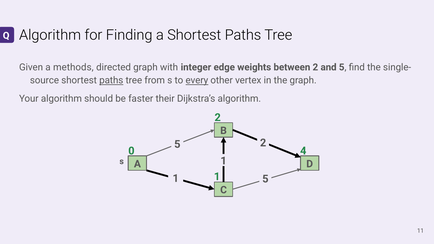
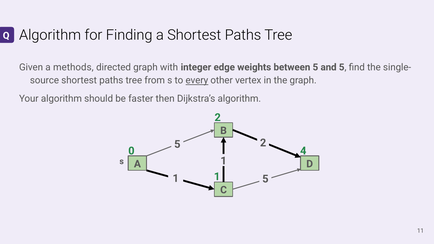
between 2: 2 -> 5 (315, 67)
paths underline: present -> none (111, 81)
their: their -> then (165, 99)
